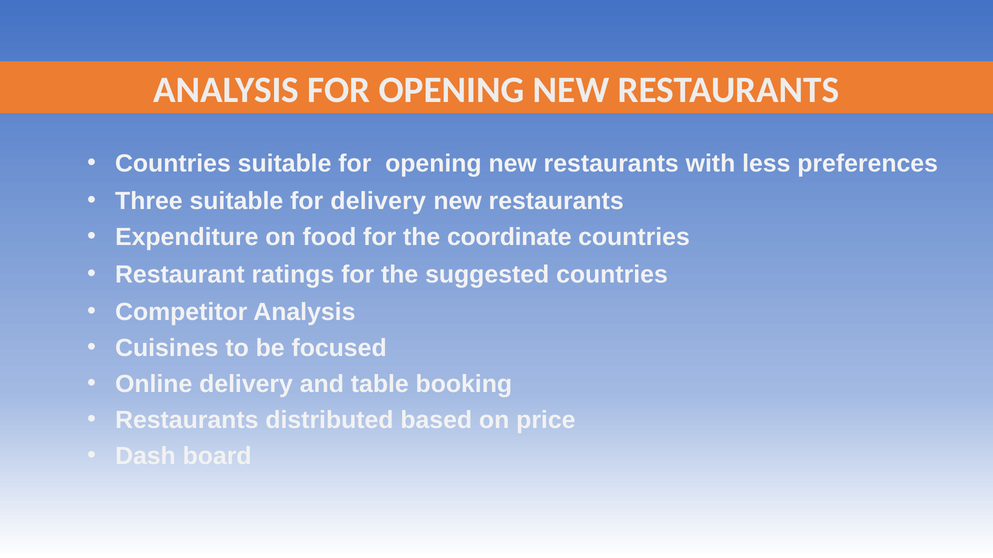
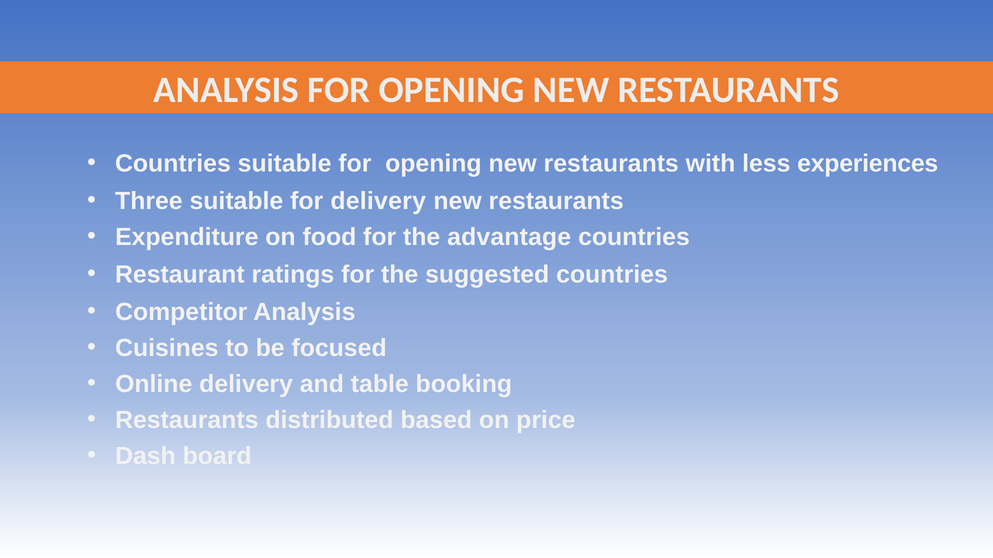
preferences: preferences -> experiences (868, 164)
coordinate: coordinate -> advantage (509, 237)
